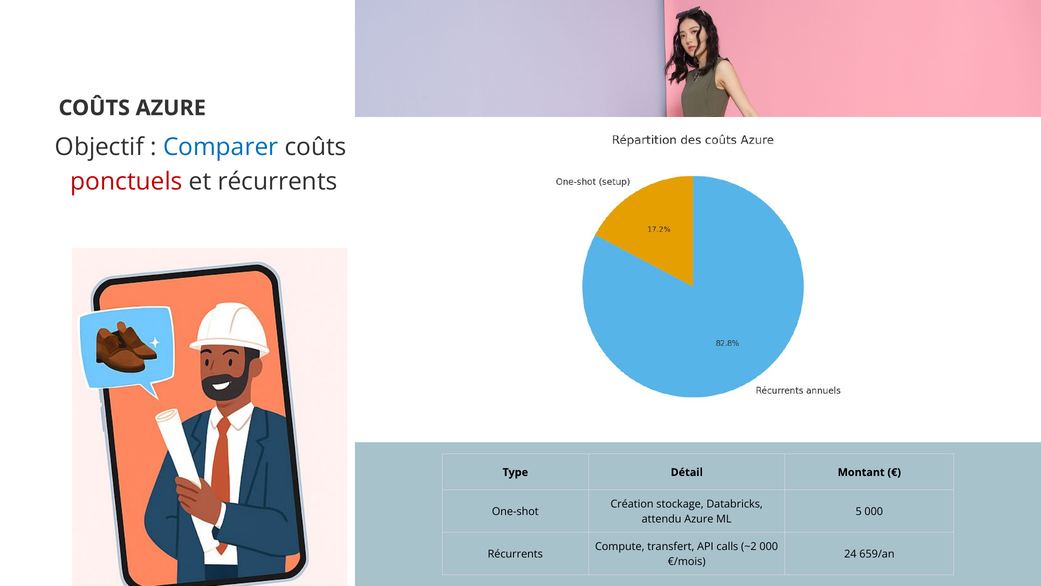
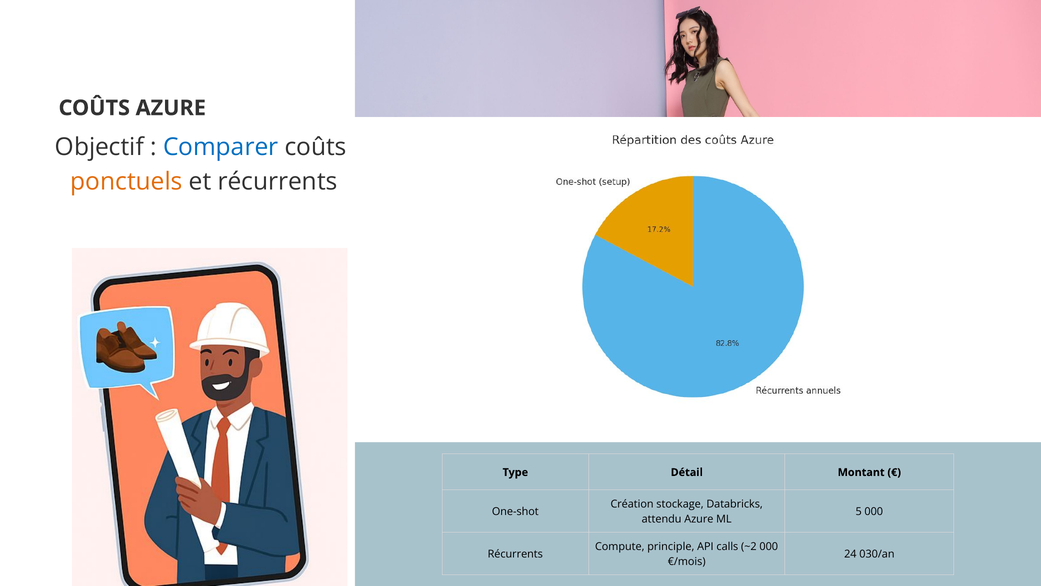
ponctuels colour: red -> orange (126, 182)
transfert: transfert -> principle (671, 546)
659/an: 659/an -> 030/an (877, 554)
